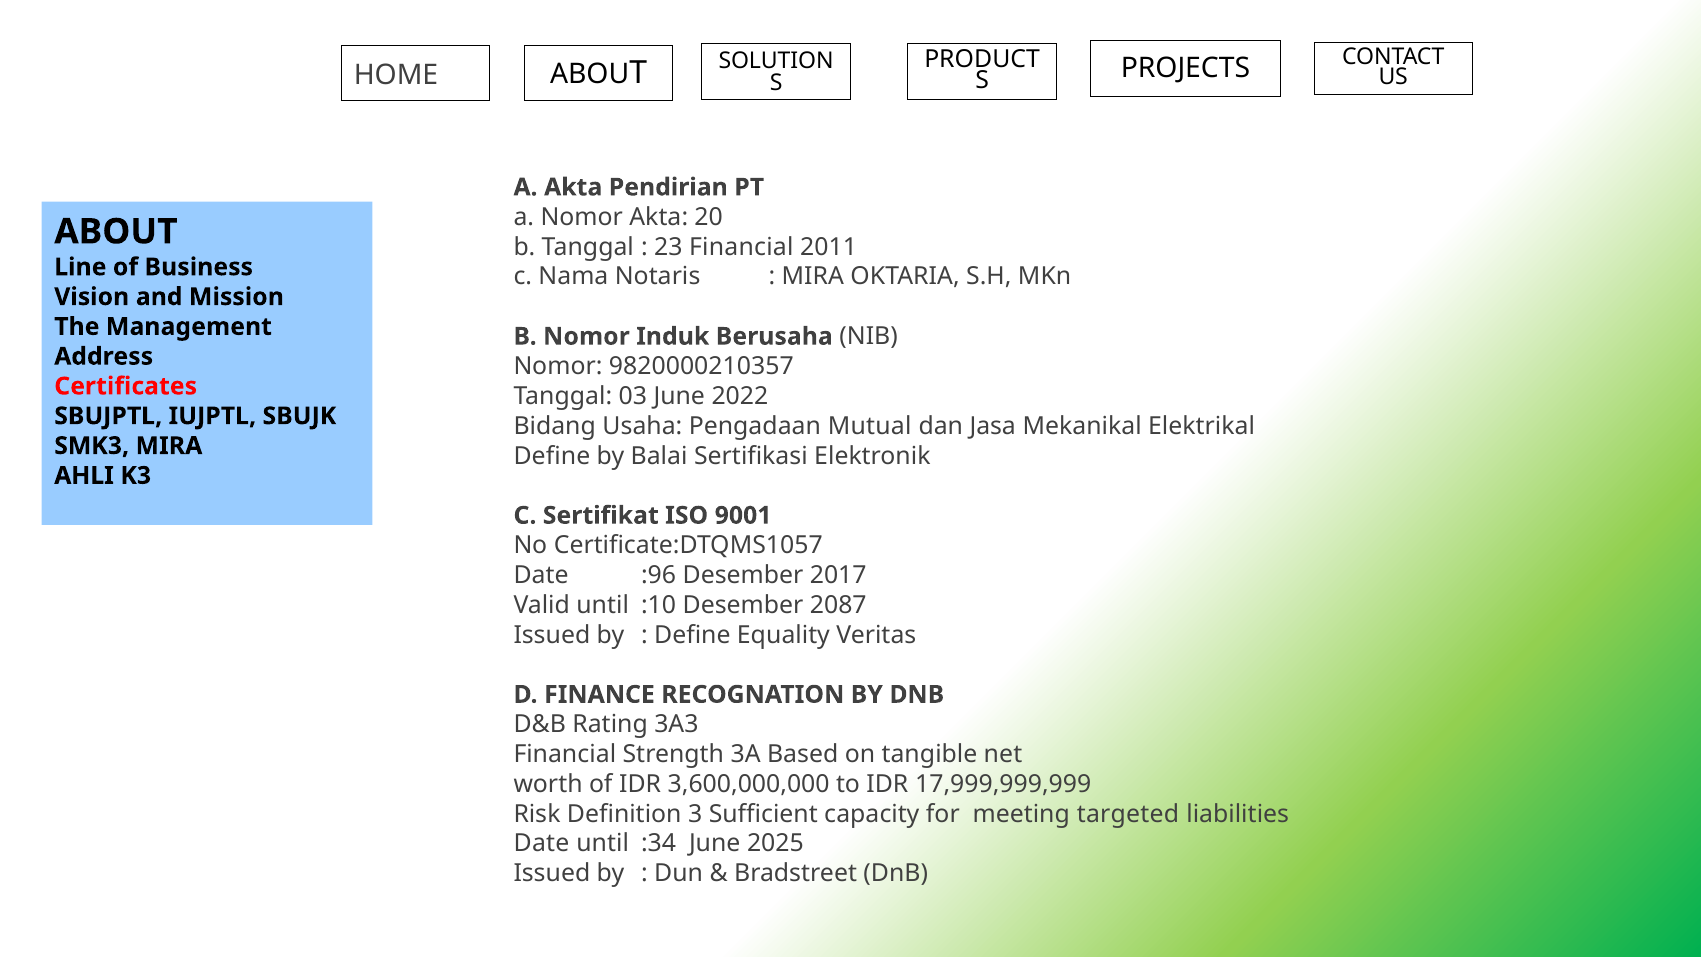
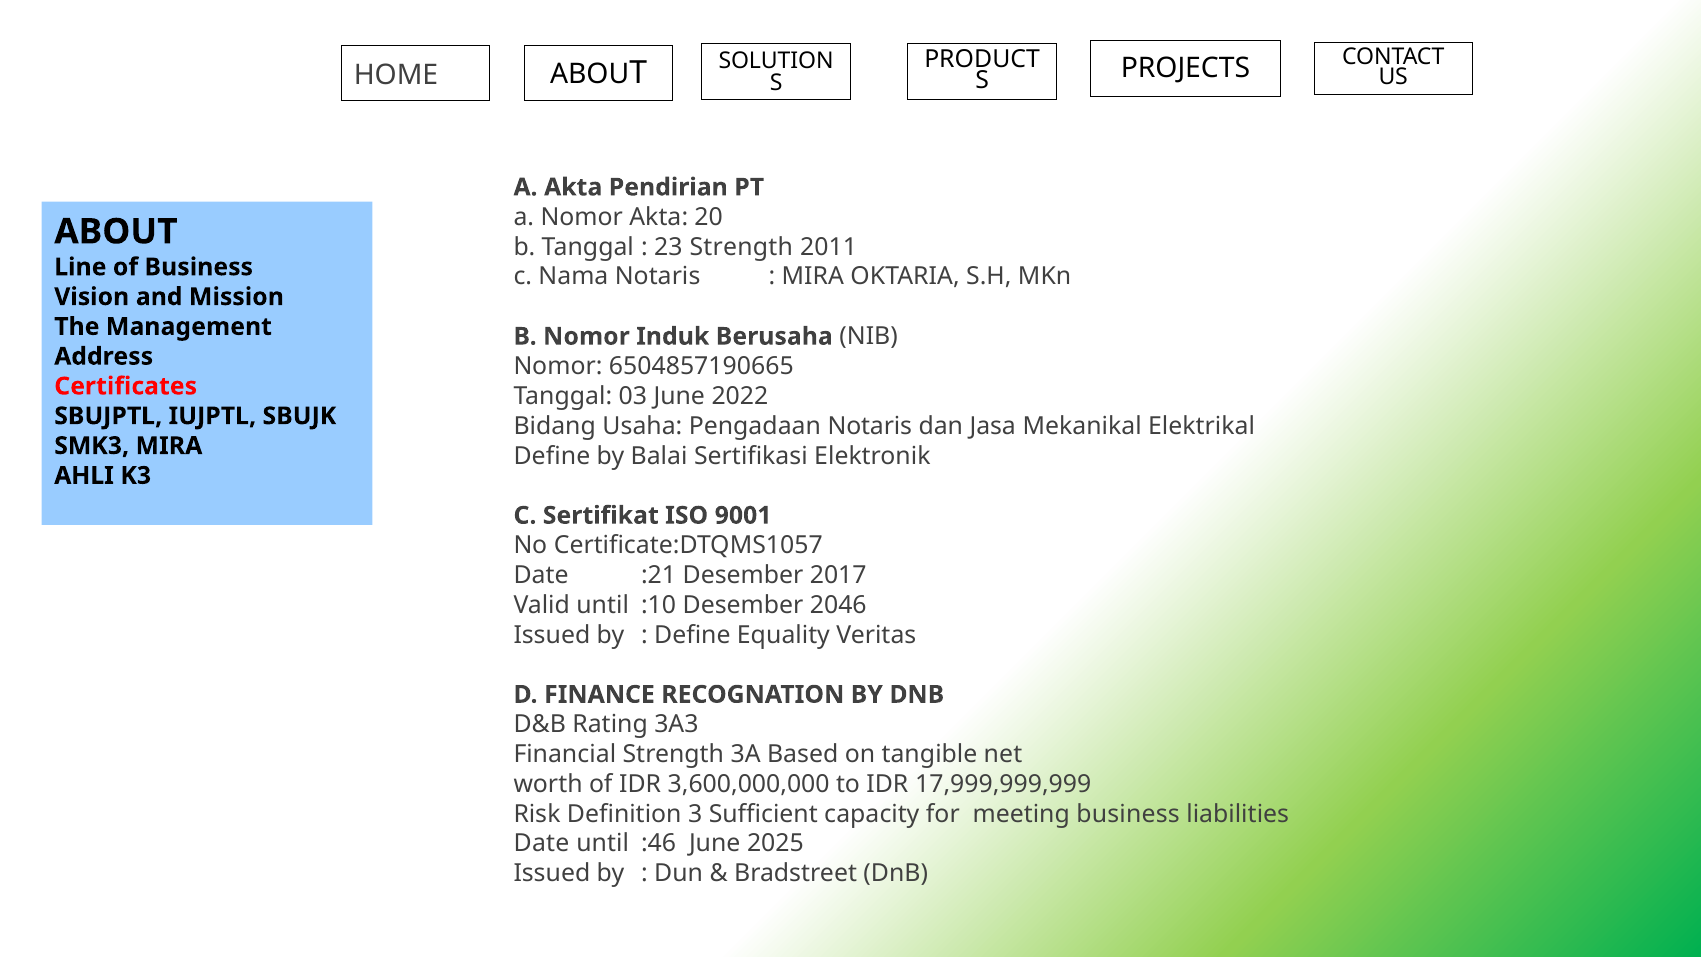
23 Financial: Financial -> Strength (741, 247)
9820000210357: 9820000210357 -> 6504857190665 (701, 366)
Pengadaan Mutual: Mutual -> Notaris (870, 426)
:96: :96 -> :21 (659, 575)
2087: 2087 -> 2046 (838, 605)
meeting targeted: targeted -> business (1128, 814)
:34: :34 -> :46 (659, 844)
